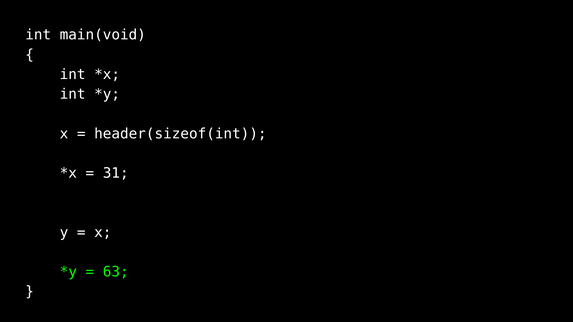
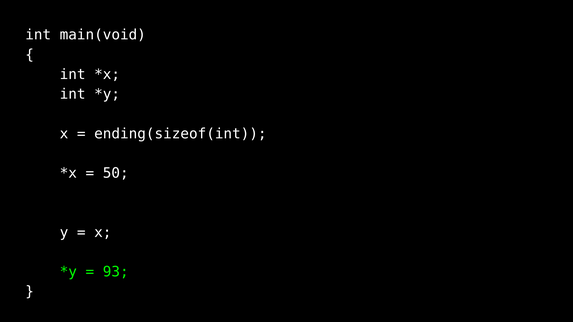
header(sizeof(int: header(sizeof(int -> ending(sizeof(int (180, 134)
31: 31 -> 50 (116, 173)
63: 63 -> 93 (116, 272)
